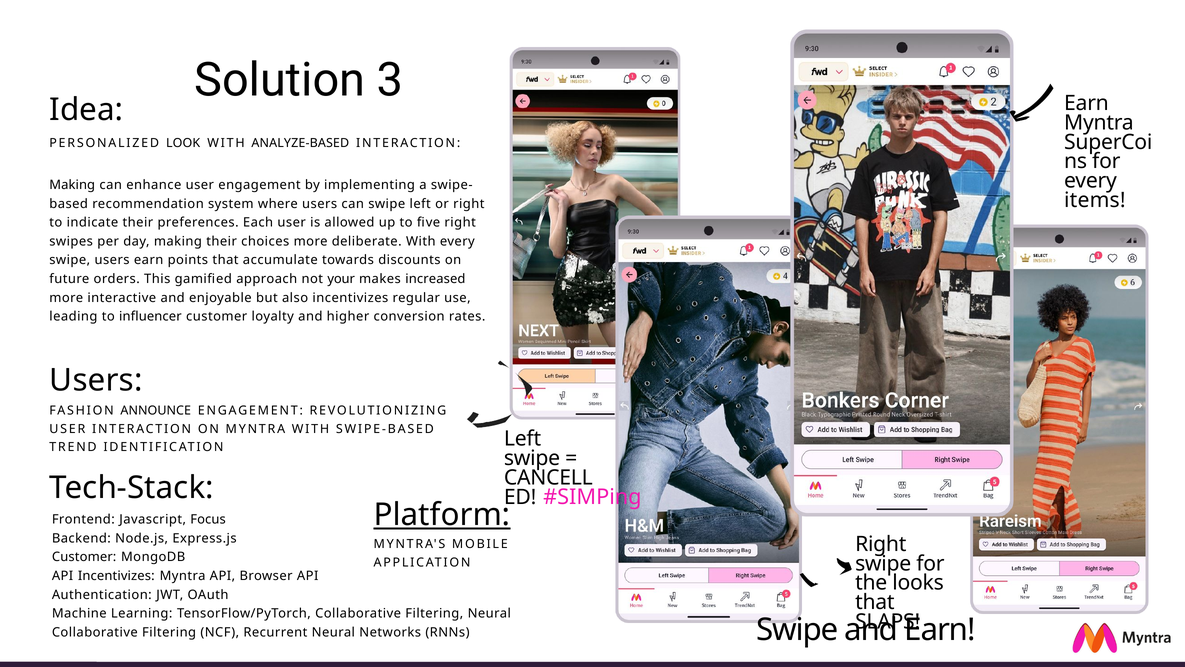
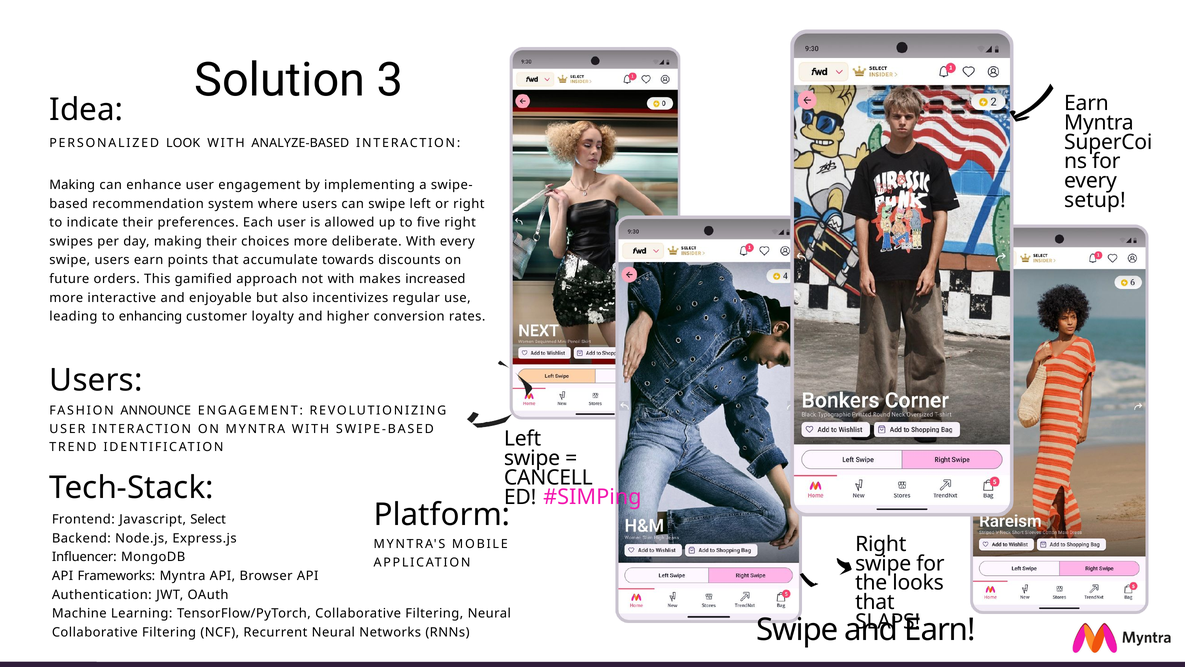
items: items -> setup (1095, 200)
not your: your -> with (341, 279)
influencer: influencer -> enhancing (151, 316)
Platform underline: present -> none (442, 514)
Focus: Focus -> Select (208, 519)
Customer: Customer -> Influencer (84, 557)
API Incentivizes: Incentivizes -> Frameworks (116, 576)
